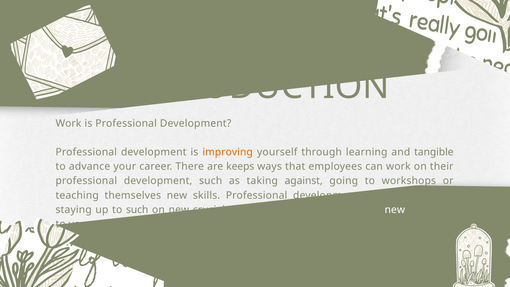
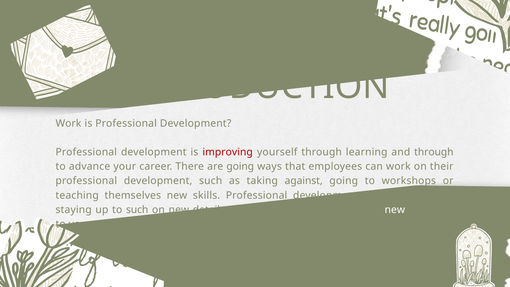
improving colour: orange -> red (228, 152)
and tangible: tangible -> through (434, 152)
are keeps: keeps -> going (240, 166)
crucial: crucial -> details (209, 210)
